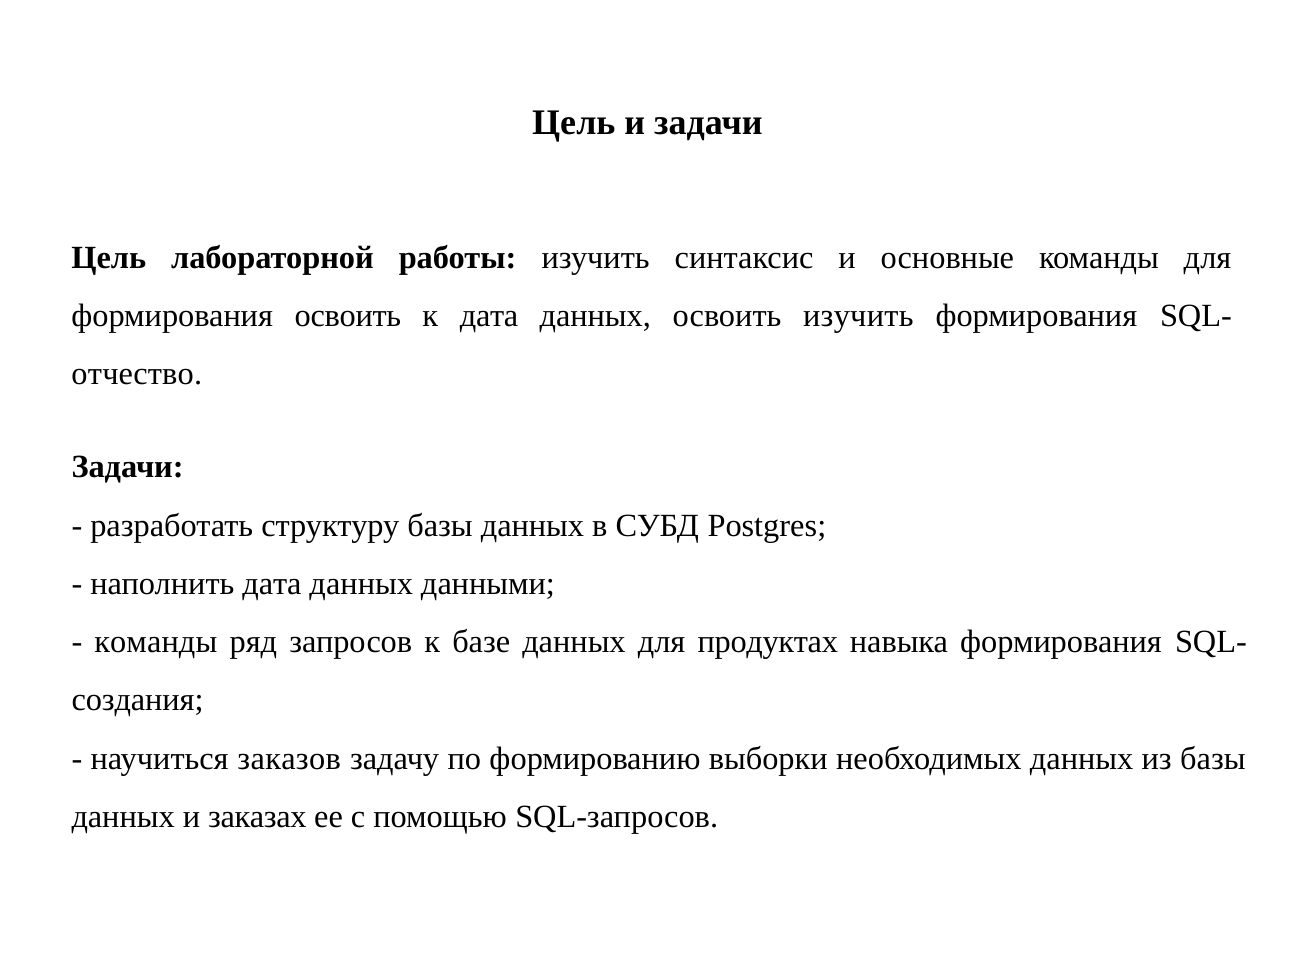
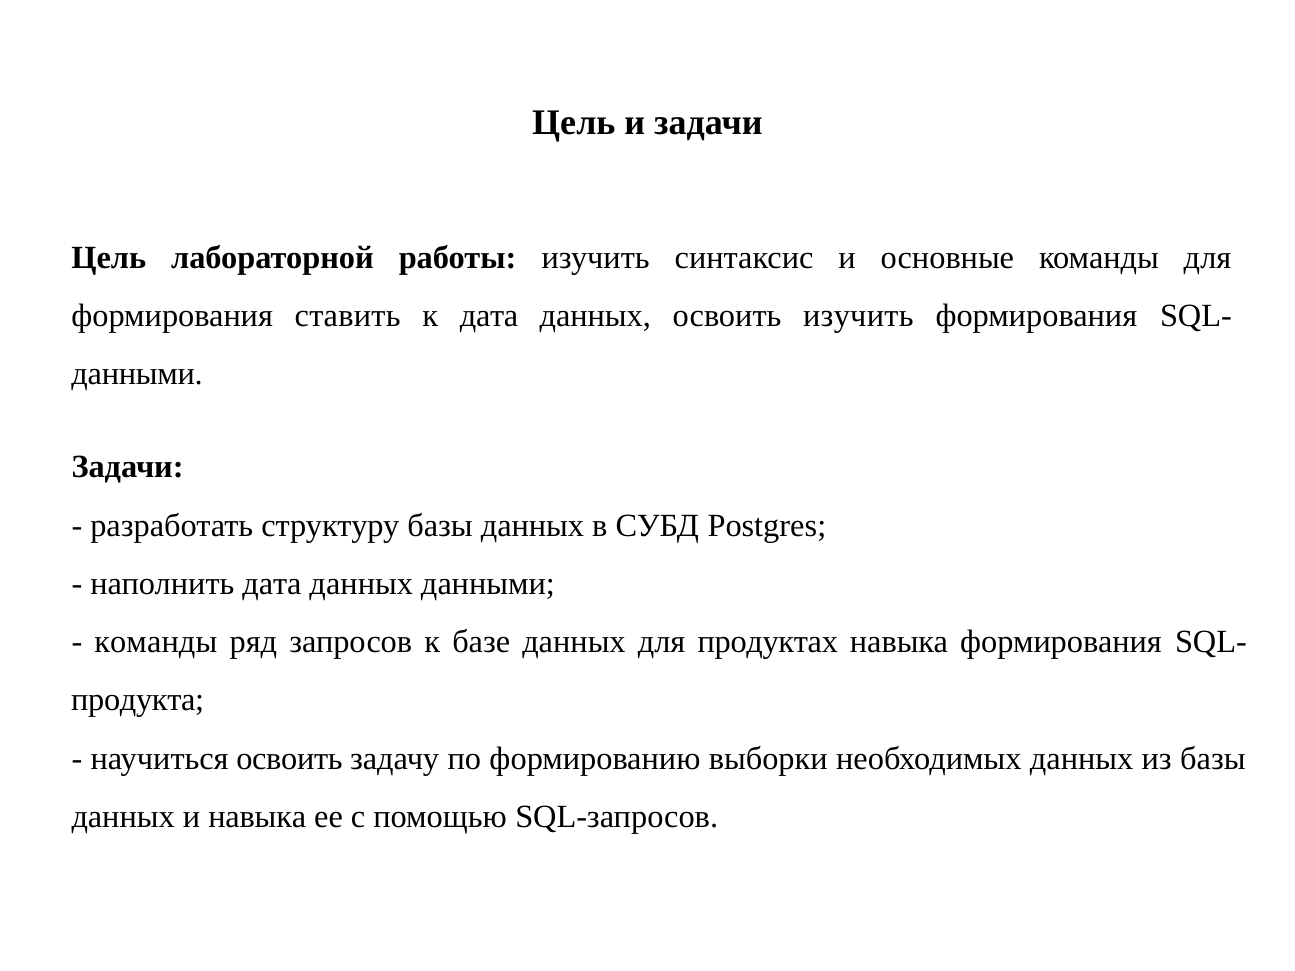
формирования освоить: освоить -> ставить (348, 316)
отчество: отчество -> данными (137, 374)
создания: создания -> продукта (138, 700)
научиться заказов: заказов -> освоить (289, 759)
и заказах: заказах -> навыка (257, 817)
